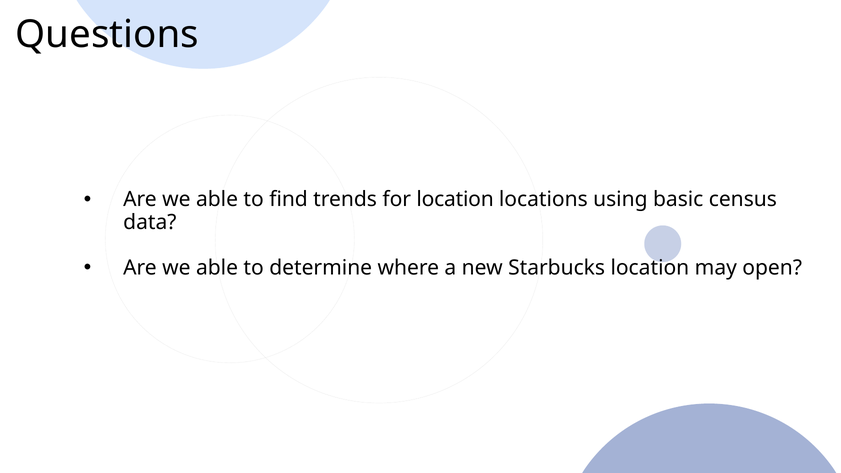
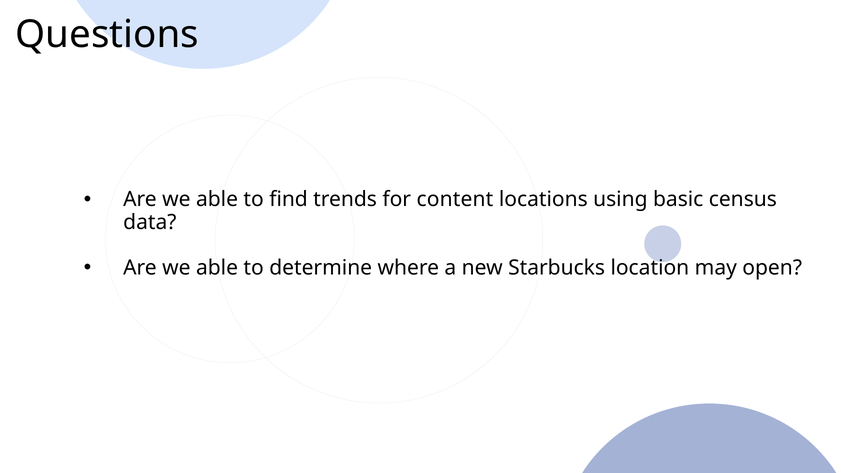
for location: location -> content (455, 200)
